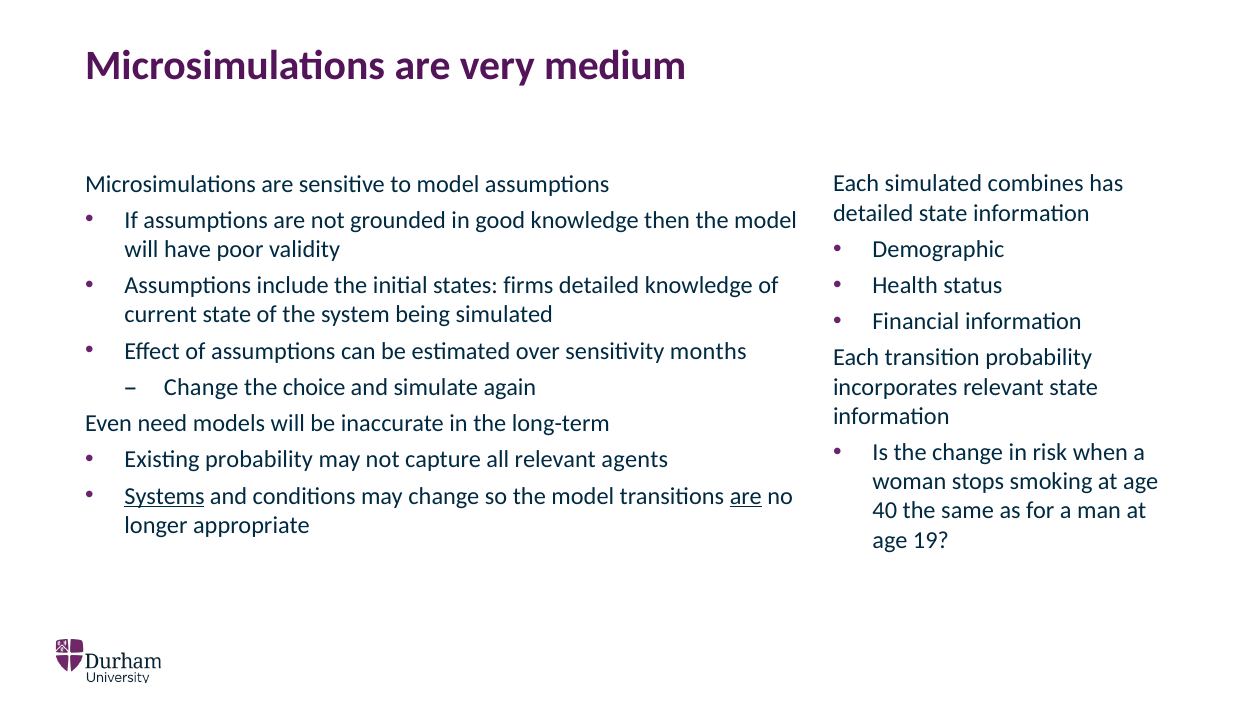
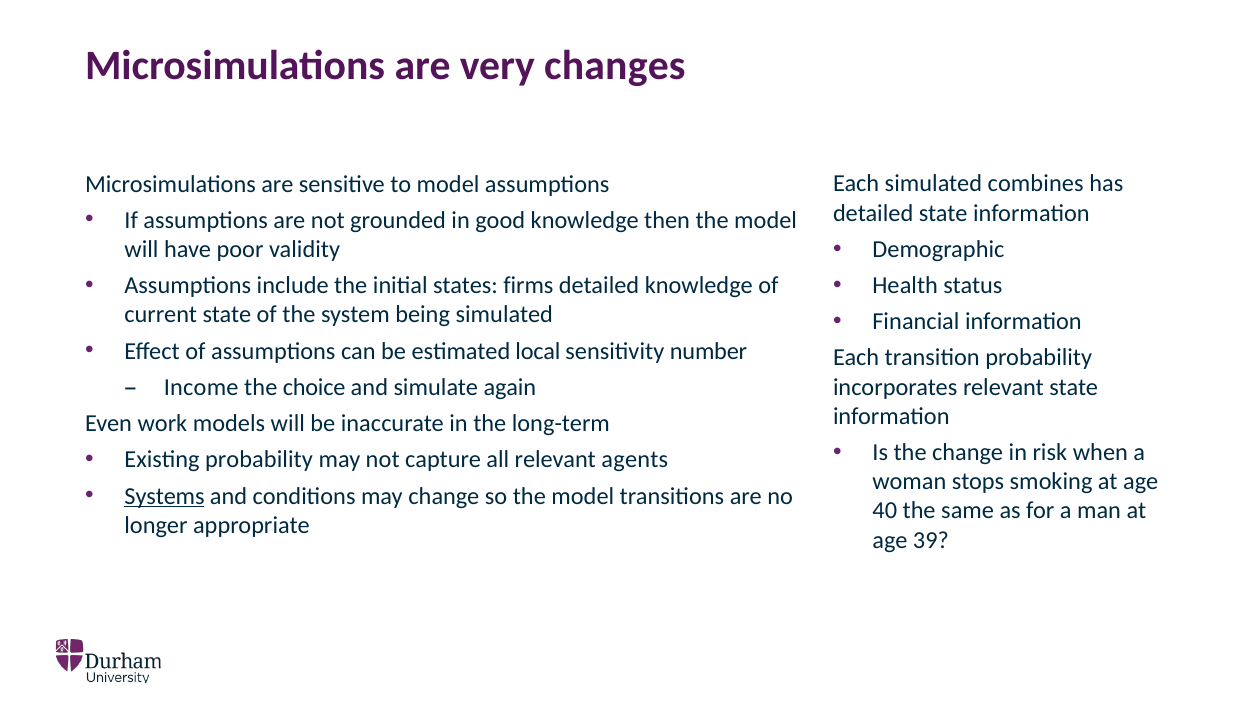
medium: medium -> changes (615, 66)
over: over -> local (538, 351)
months: months -> number (709, 351)
Change: Change -> Income (201, 387)
need: need -> work (162, 423)
are underline: present -> none (746, 496)
19: 19 -> 39 (931, 540)
